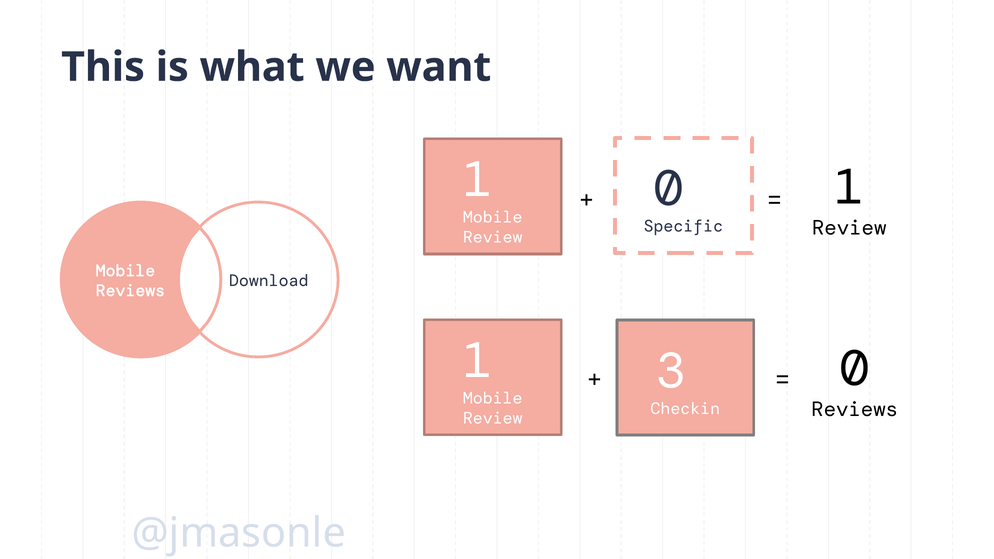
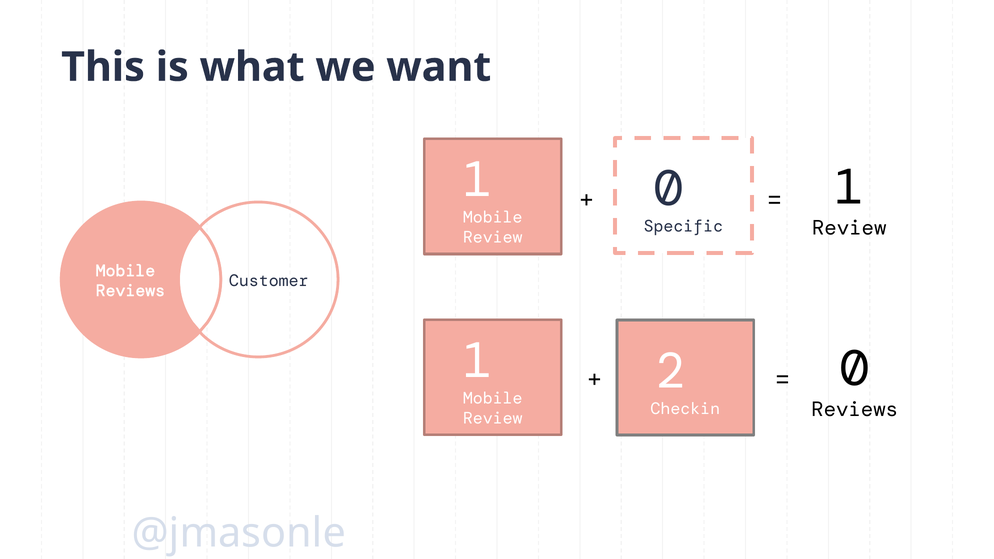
Download: Download -> Customer (269, 281)
3: 3 -> 2 (670, 371)
